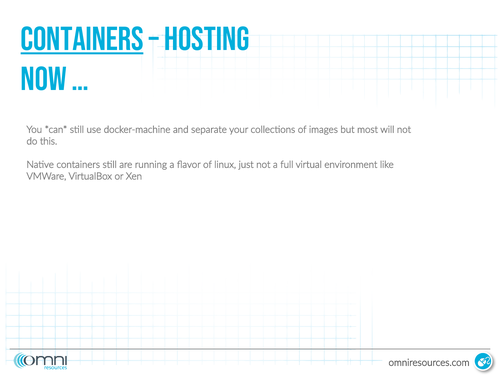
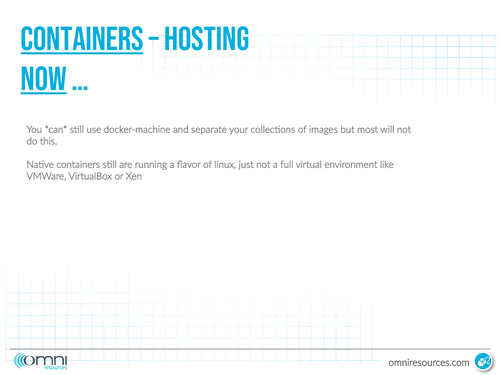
Now underline: none -> present (44, 79)
